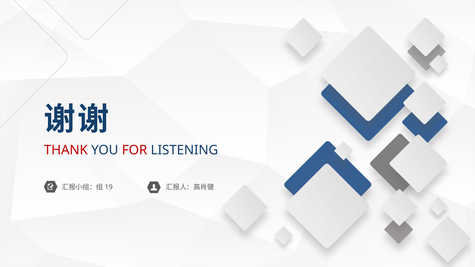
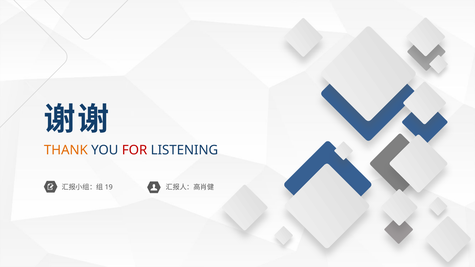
THANK colour: red -> orange (66, 150)
